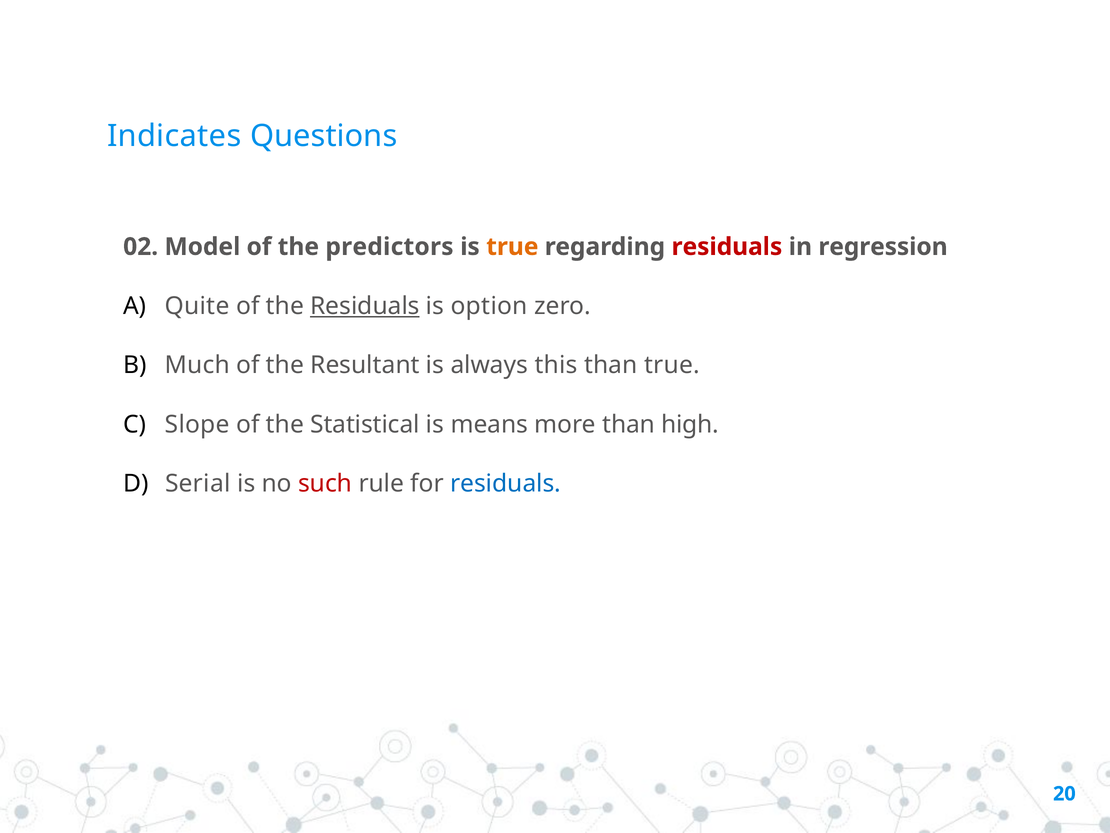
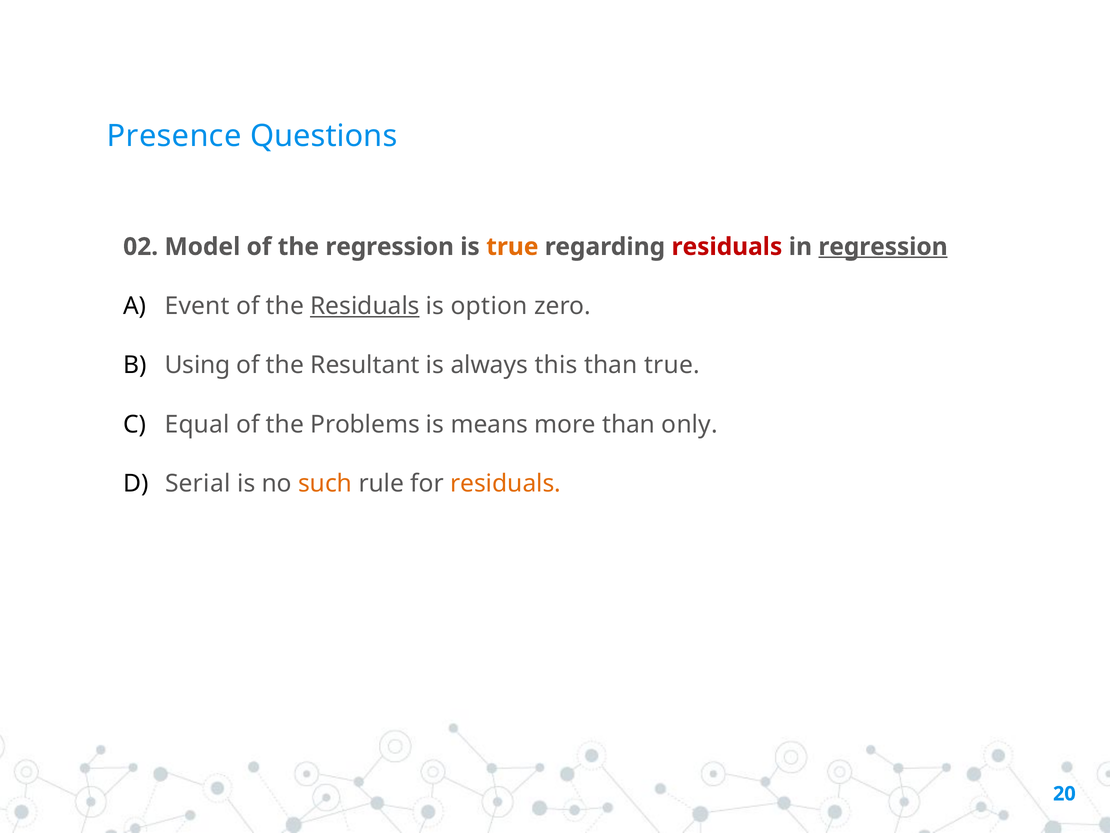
Indicates: Indicates -> Presence (174, 136)
the predictors: predictors -> regression (390, 247)
regression underline: none -> present (883, 247)
Quite: Quite -> Event (197, 306)
Much: Much -> Using (197, 365)
Slope: Slope -> Equal (197, 424)
Statistical: Statistical -> Problems (365, 424)
high: high -> only (690, 424)
such colour: red -> orange (325, 483)
residuals colour: blue -> orange (506, 483)
